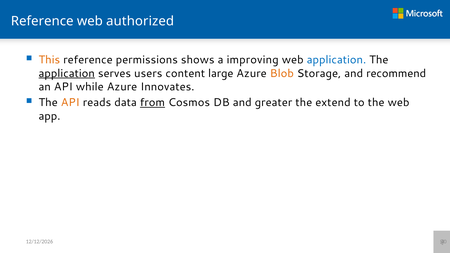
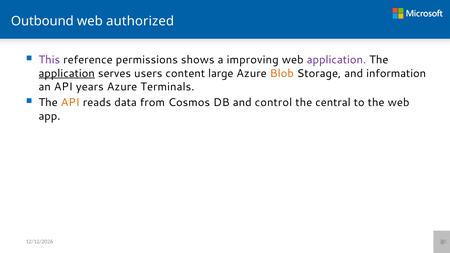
Reference: Reference -> Outbound (42, 21)
This colour: orange -> purple (49, 60)
application colour: blue -> purple (336, 60)
recommend: recommend -> information (396, 73)
while: while -> years (90, 87)
Innovates: Innovates -> Terminals (167, 87)
from underline: present -> none (152, 103)
greater: greater -> control (273, 103)
extend: extend -> central (333, 103)
